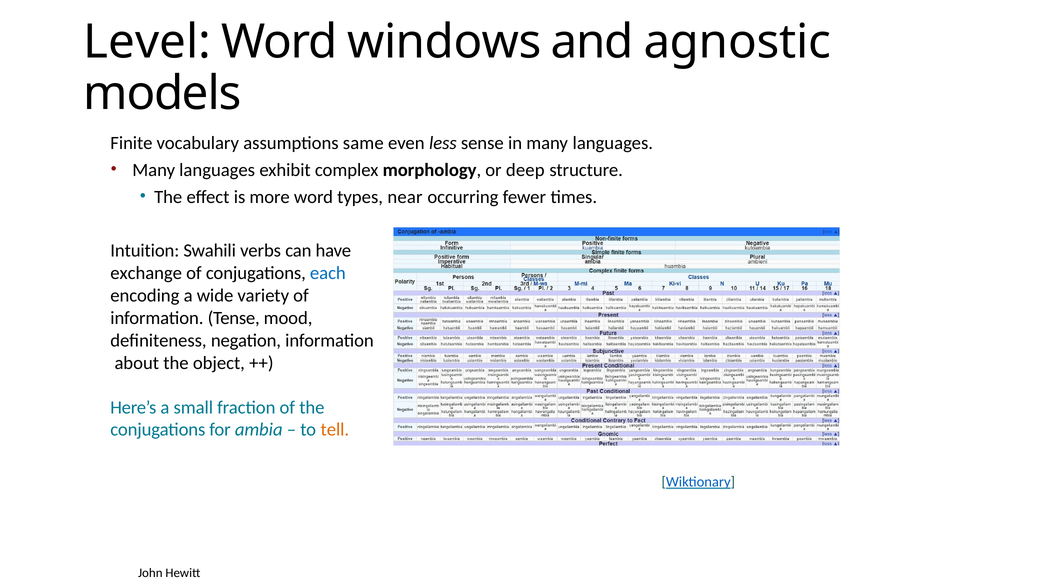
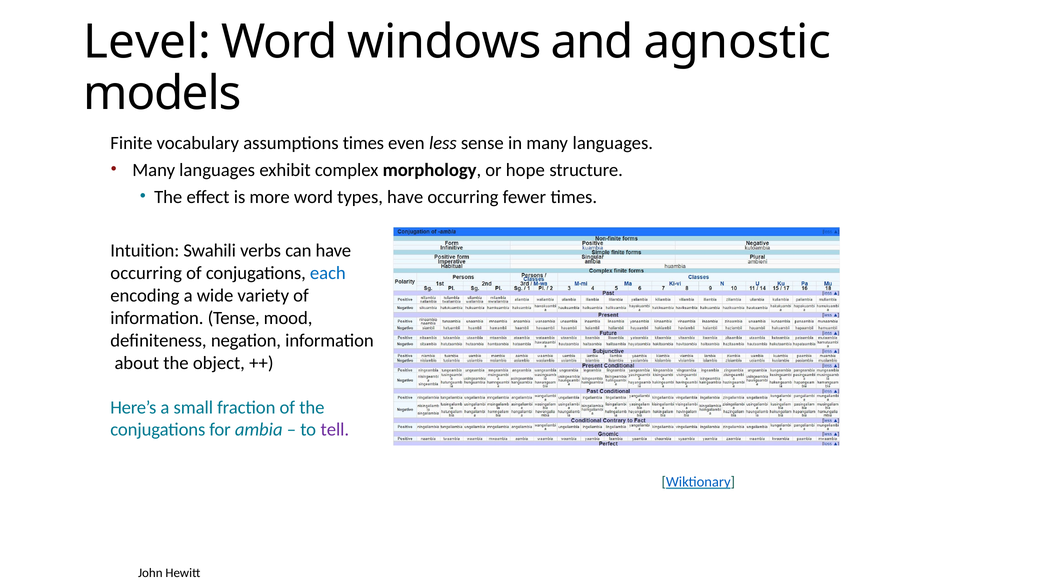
assumptions same: same -> times (363, 143)
deep: deep -> hope (525, 170)
types near: near -> have (405, 197)
exchange: exchange -> occurring (146, 273)
tell colour: orange -> purple (335, 430)
